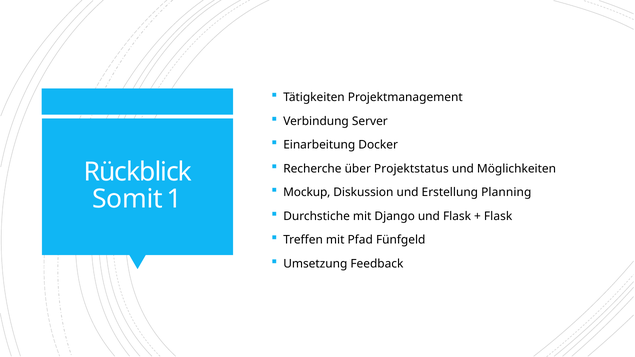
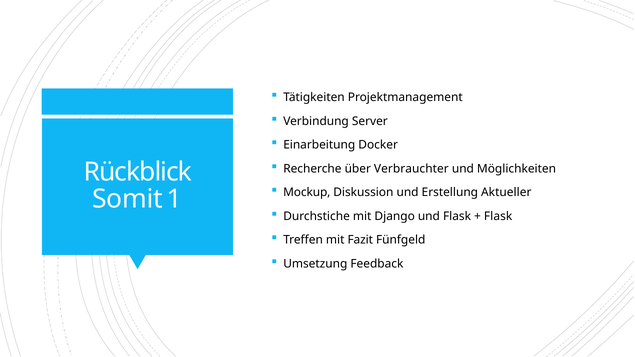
Projektstatus: Projektstatus -> Verbrauchter (411, 169)
Planning: Planning -> Aktueller (506, 193)
Pfad: Pfad -> Fazit (360, 240)
